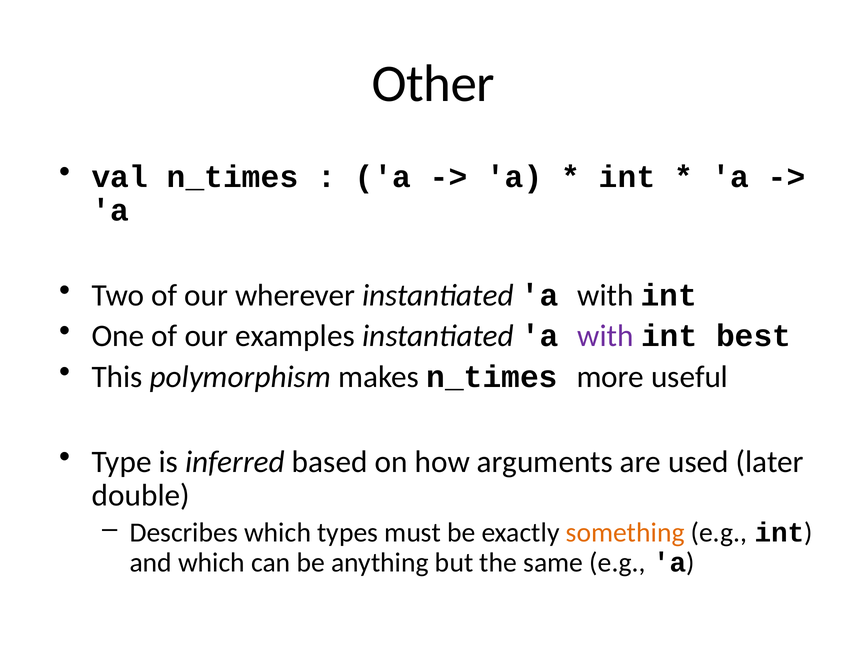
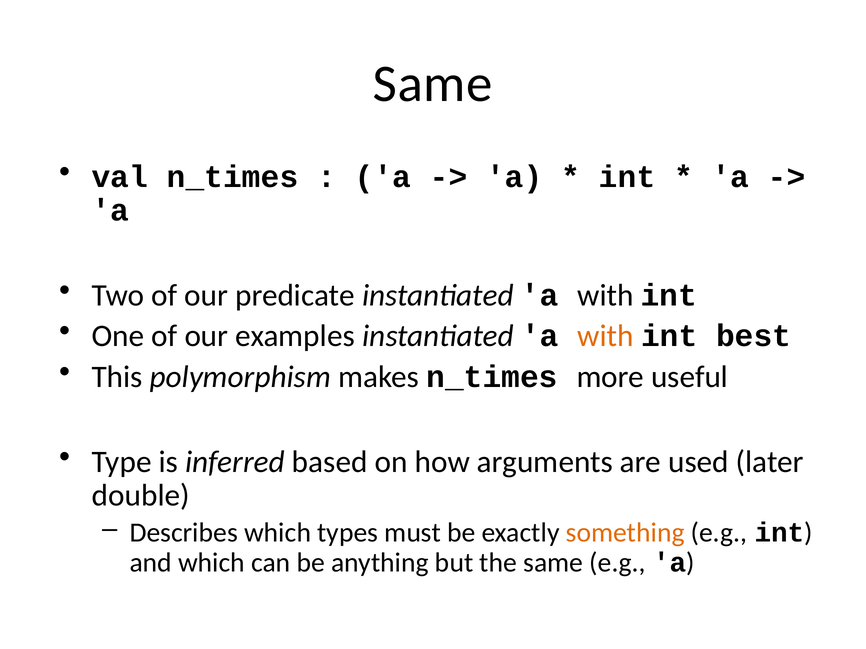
Other: Other -> Same (433, 84)
wherever: wherever -> predicate (295, 296)
with colour: purple -> orange (606, 336)
